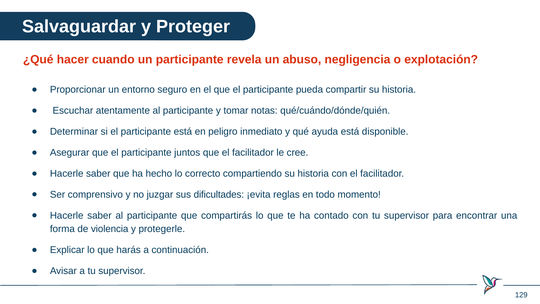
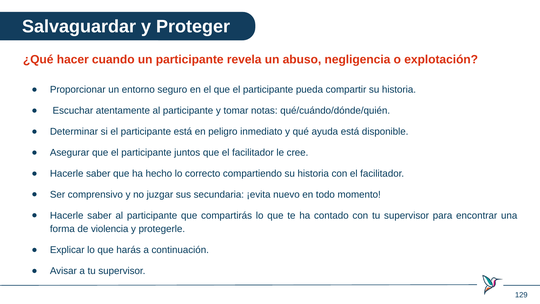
dificultades: dificultades -> secundaria (219, 194)
reglas: reglas -> nuevo (286, 194)
